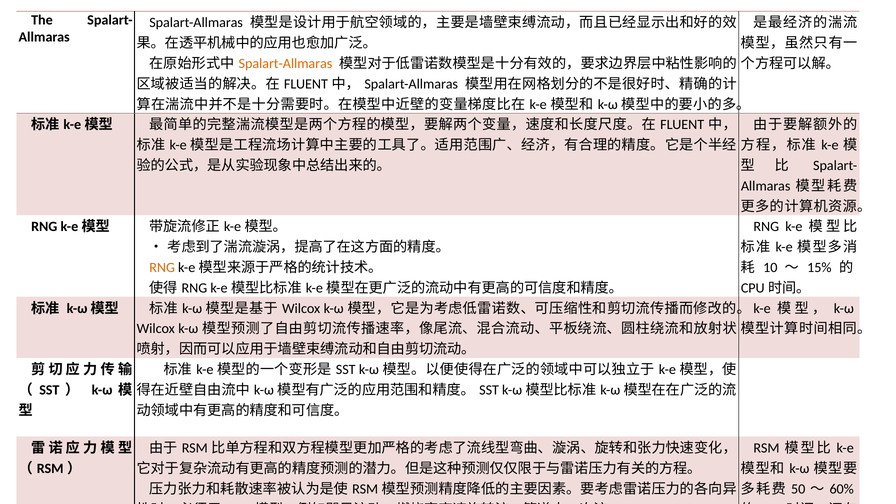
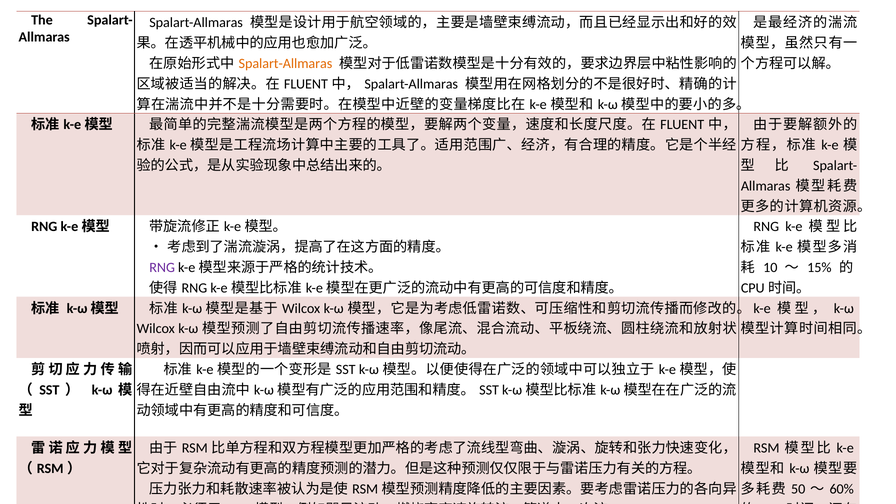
RNG colour: orange -> purple (162, 268)
